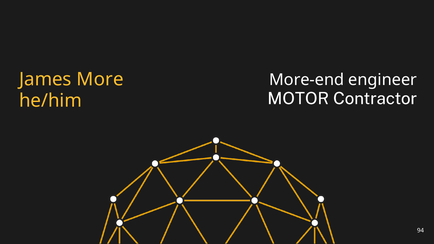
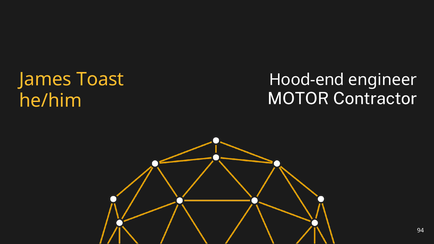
More: More -> Toast (100, 79)
More-end: More-end -> Hood-end (307, 80)
